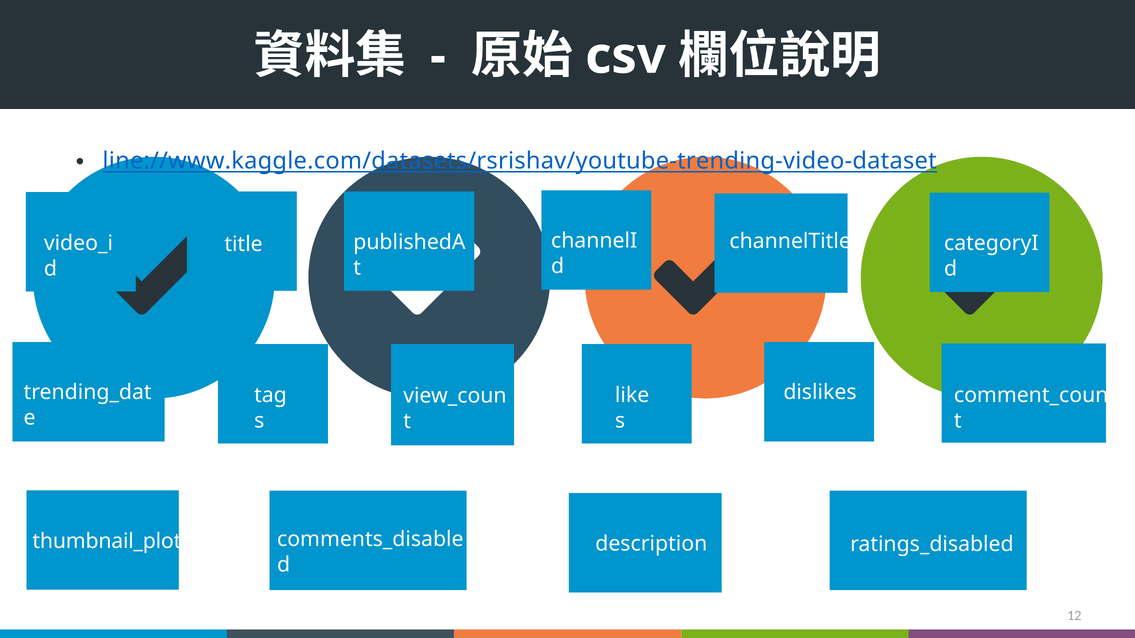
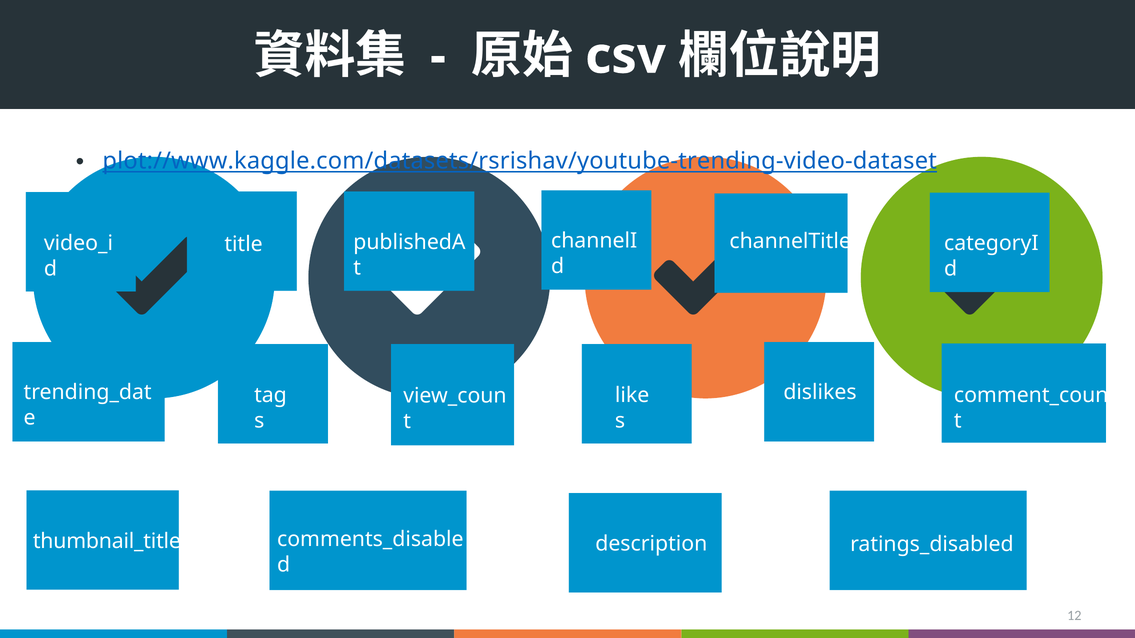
line://www.kaggle.com/datasets/rsrishav/youtube-trending-video-dataset: line://www.kaggle.com/datasets/rsrishav/youtube-trending-video-dataset -> plot://www.kaggle.com/datasets/rsrishav/youtube-trending-video-dataset (520, 161)
thumbnail_plot: thumbnail_plot -> thumbnail_title (107, 542)
